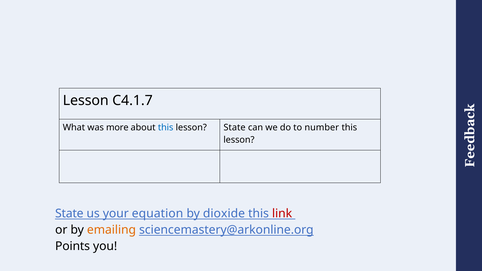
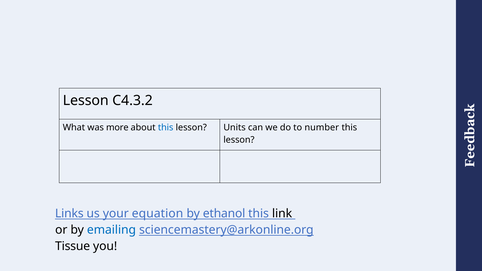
C4.1.7: C4.1.7 -> C4.3.2 (133, 100)
State: State -> Units (235, 128)
State: State -> Links (69, 214)
dioxide: dioxide -> ethanol (224, 214)
link colour: red -> black (282, 214)
emailing colour: orange -> blue (111, 230)
Points: Points -> Tissue (73, 246)
